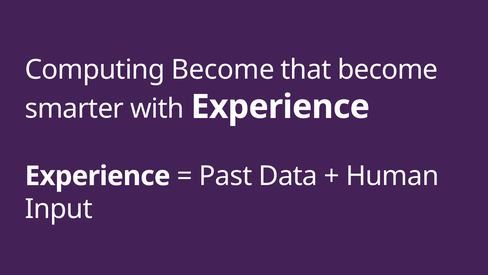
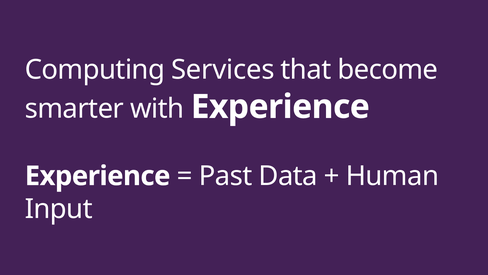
Computing Become: Become -> Services (223, 70)
